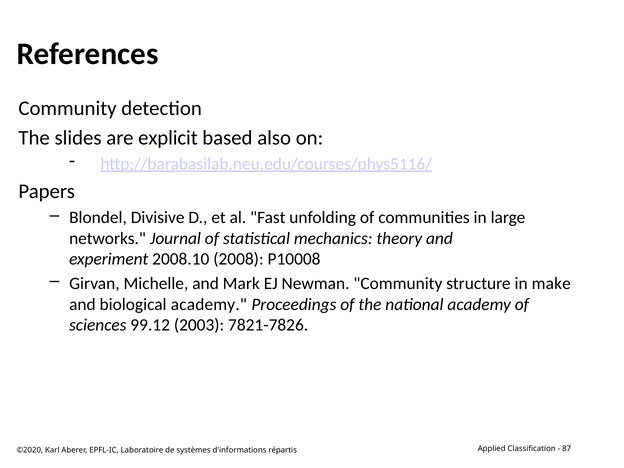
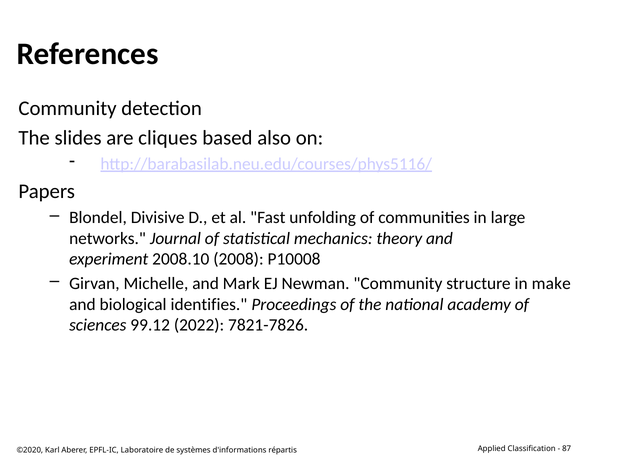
explicit: explicit -> cliques (168, 138)
biological academy: academy -> identifies (209, 304)
2003: 2003 -> 2022 (199, 325)
